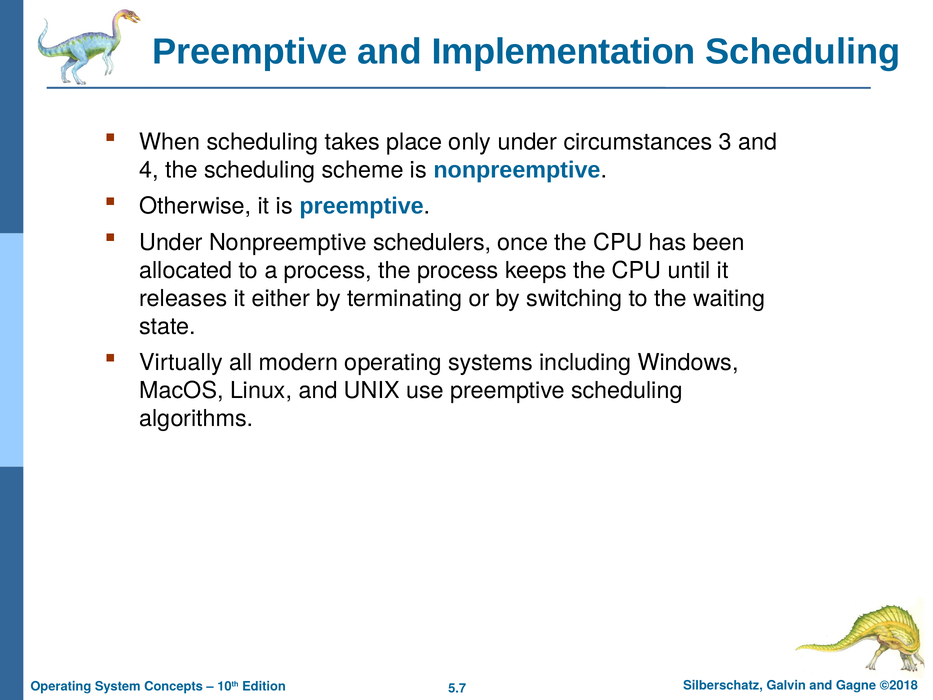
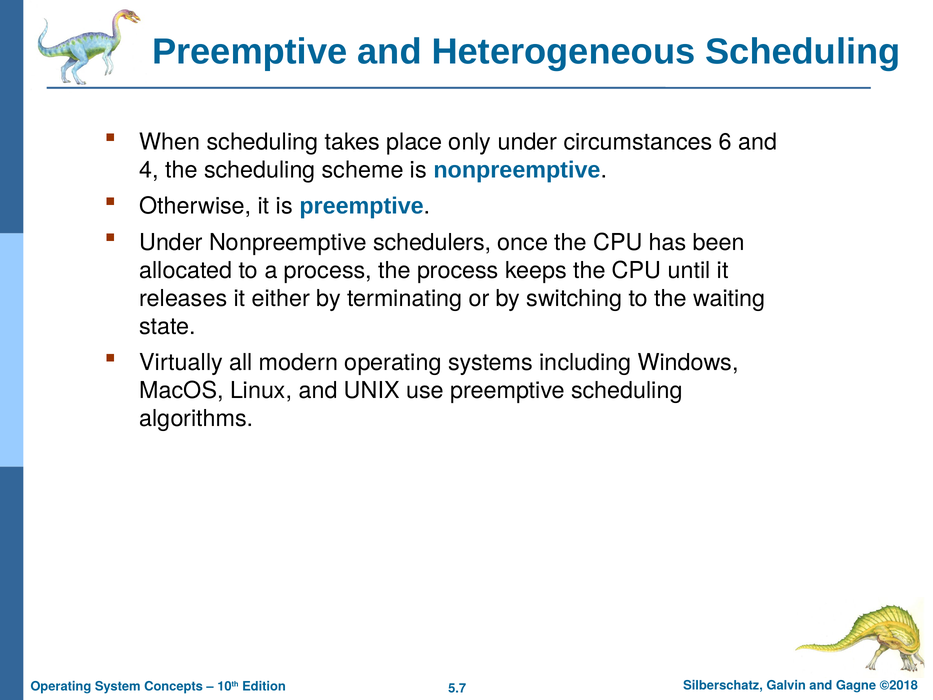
Implementation: Implementation -> Heterogeneous (563, 52)
3: 3 -> 6 (725, 142)
